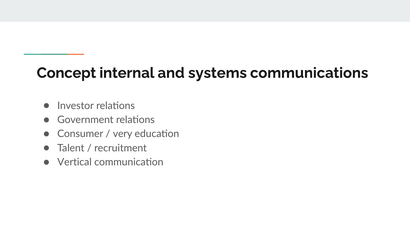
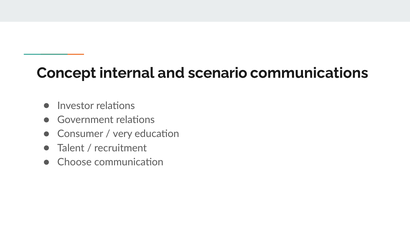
systems: systems -> scenario (218, 73)
Vertical: Vertical -> Choose (74, 163)
